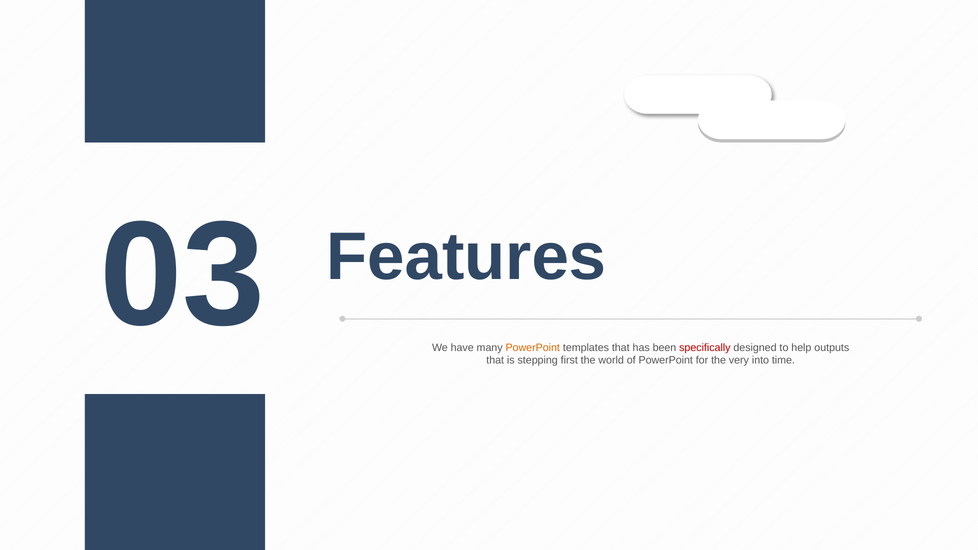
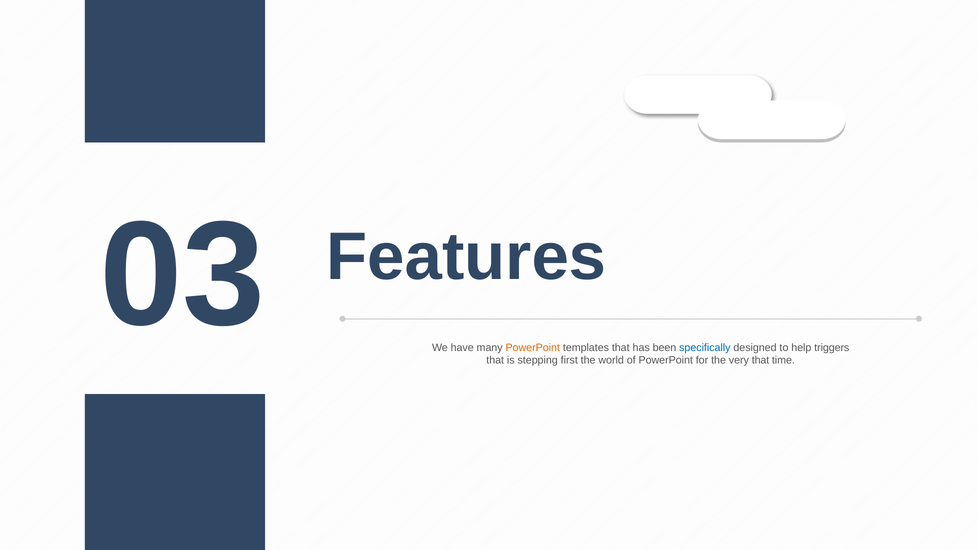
specifically colour: red -> blue (705, 348)
outputs: outputs -> triggers (832, 348)
very into: into -> that (761, 360)
